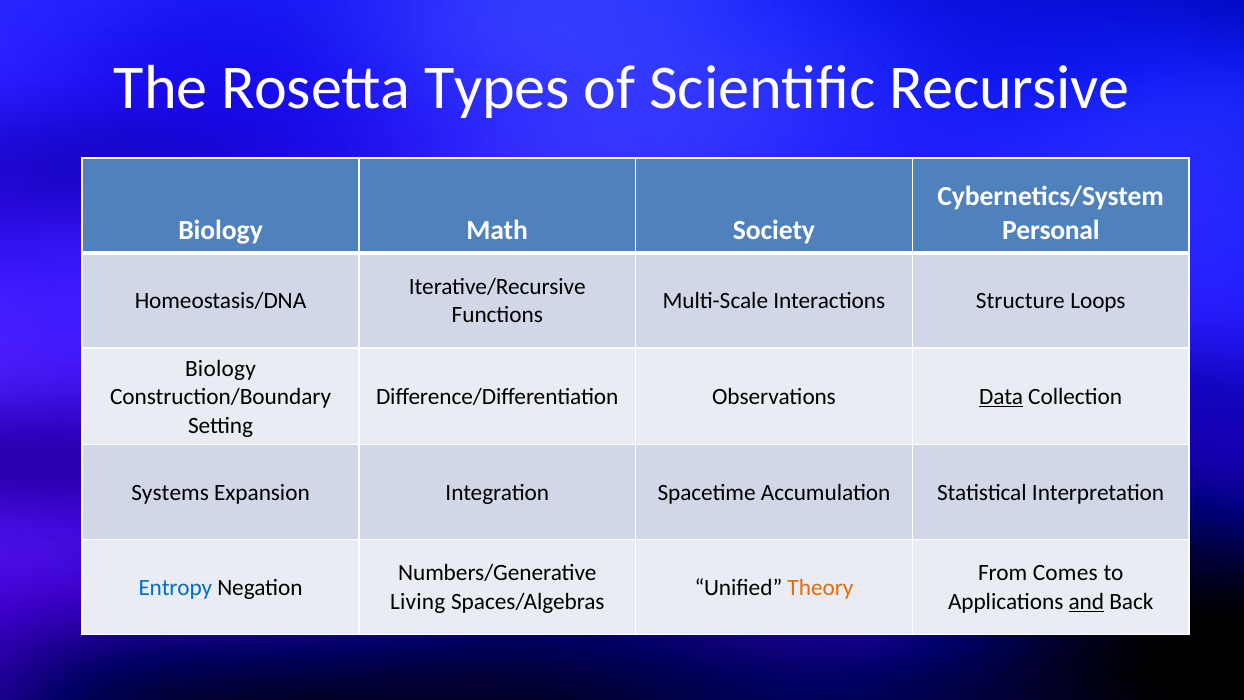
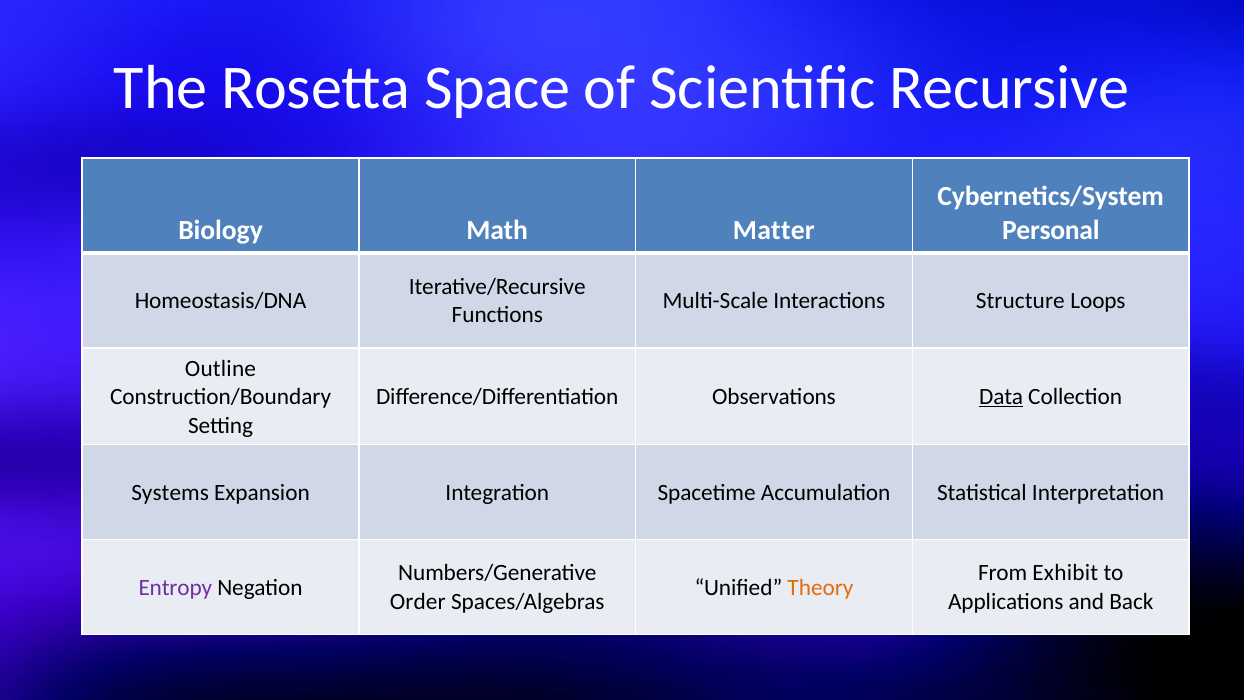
Types: Types -> Space (497, 88)
Society: Society -> Matter (774, 230)
Biology: Biology -> Outline (220, 369)
Comes: Comes -> Exhibit (1065, 573)
Entropy colour: blue -> purple (175, 587)
Living: Living -> Order (418, 601)
and underline: present -> none (1086, 601)
